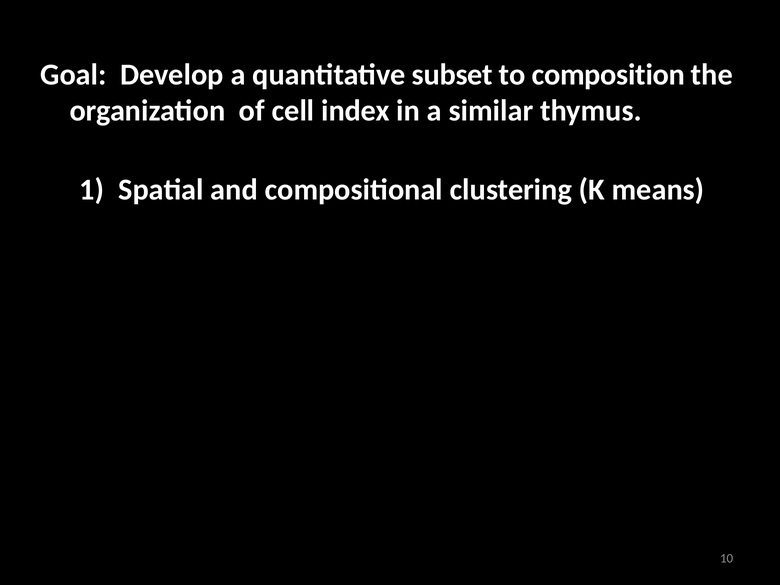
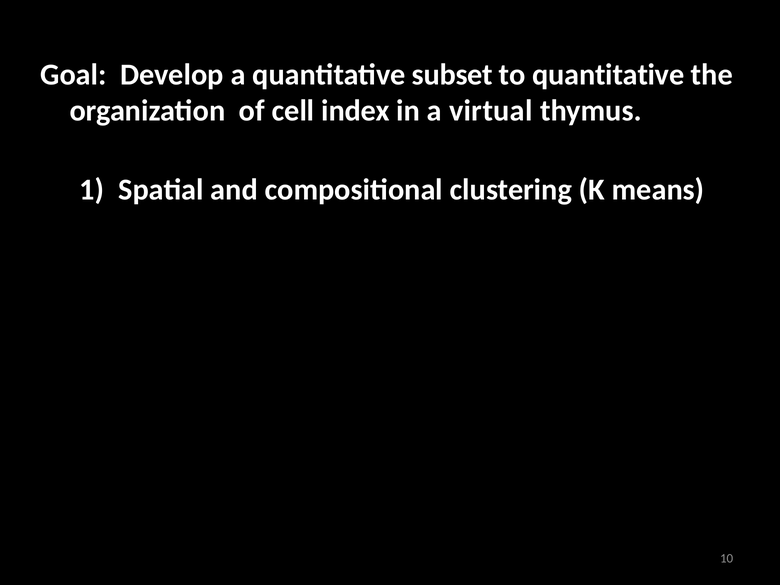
to composition: composition -> quantitative (608, 74)
similar: similar -> virtual (491, 111)
